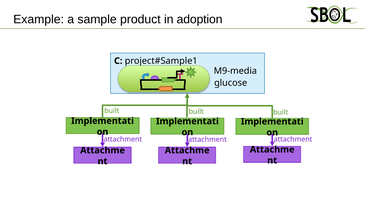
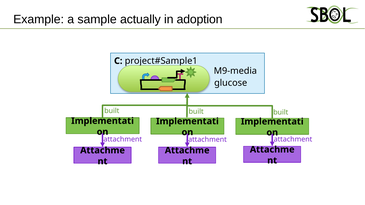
product: product -> actually (140, 19)
